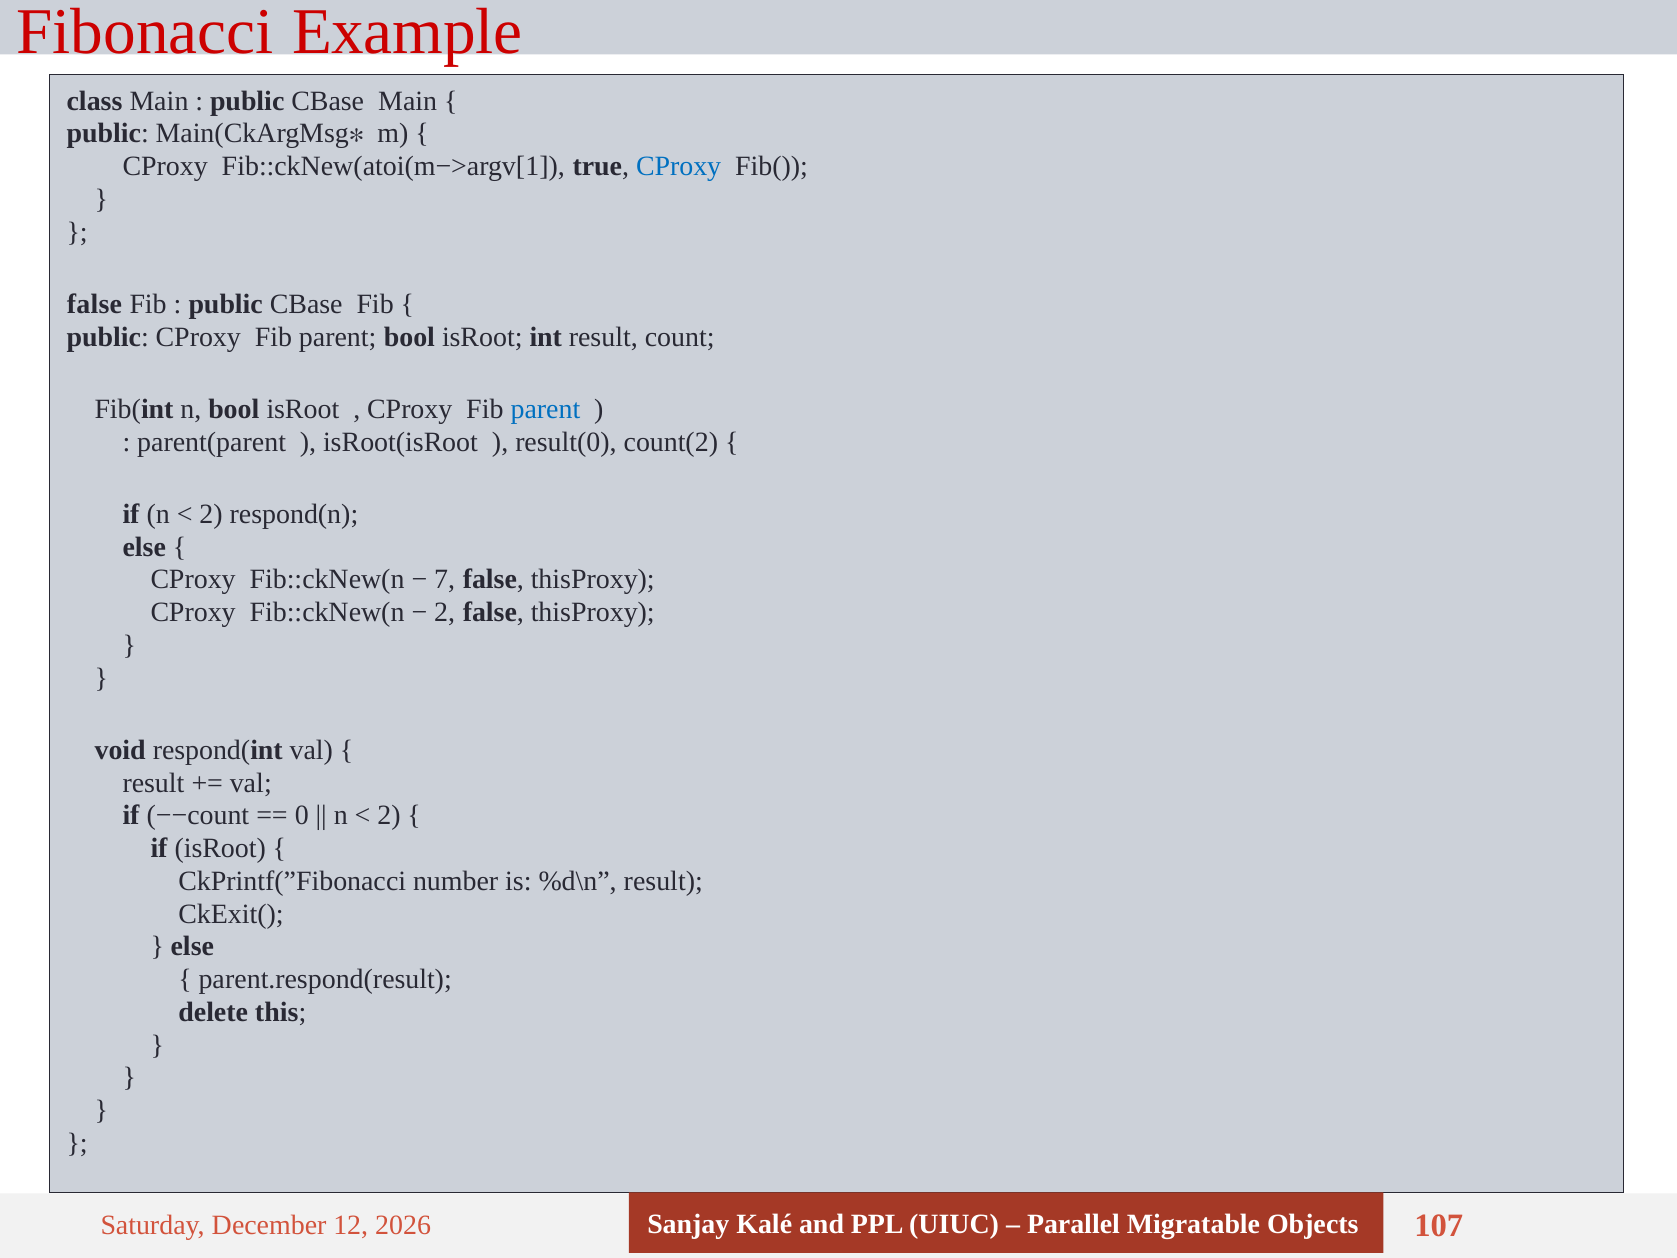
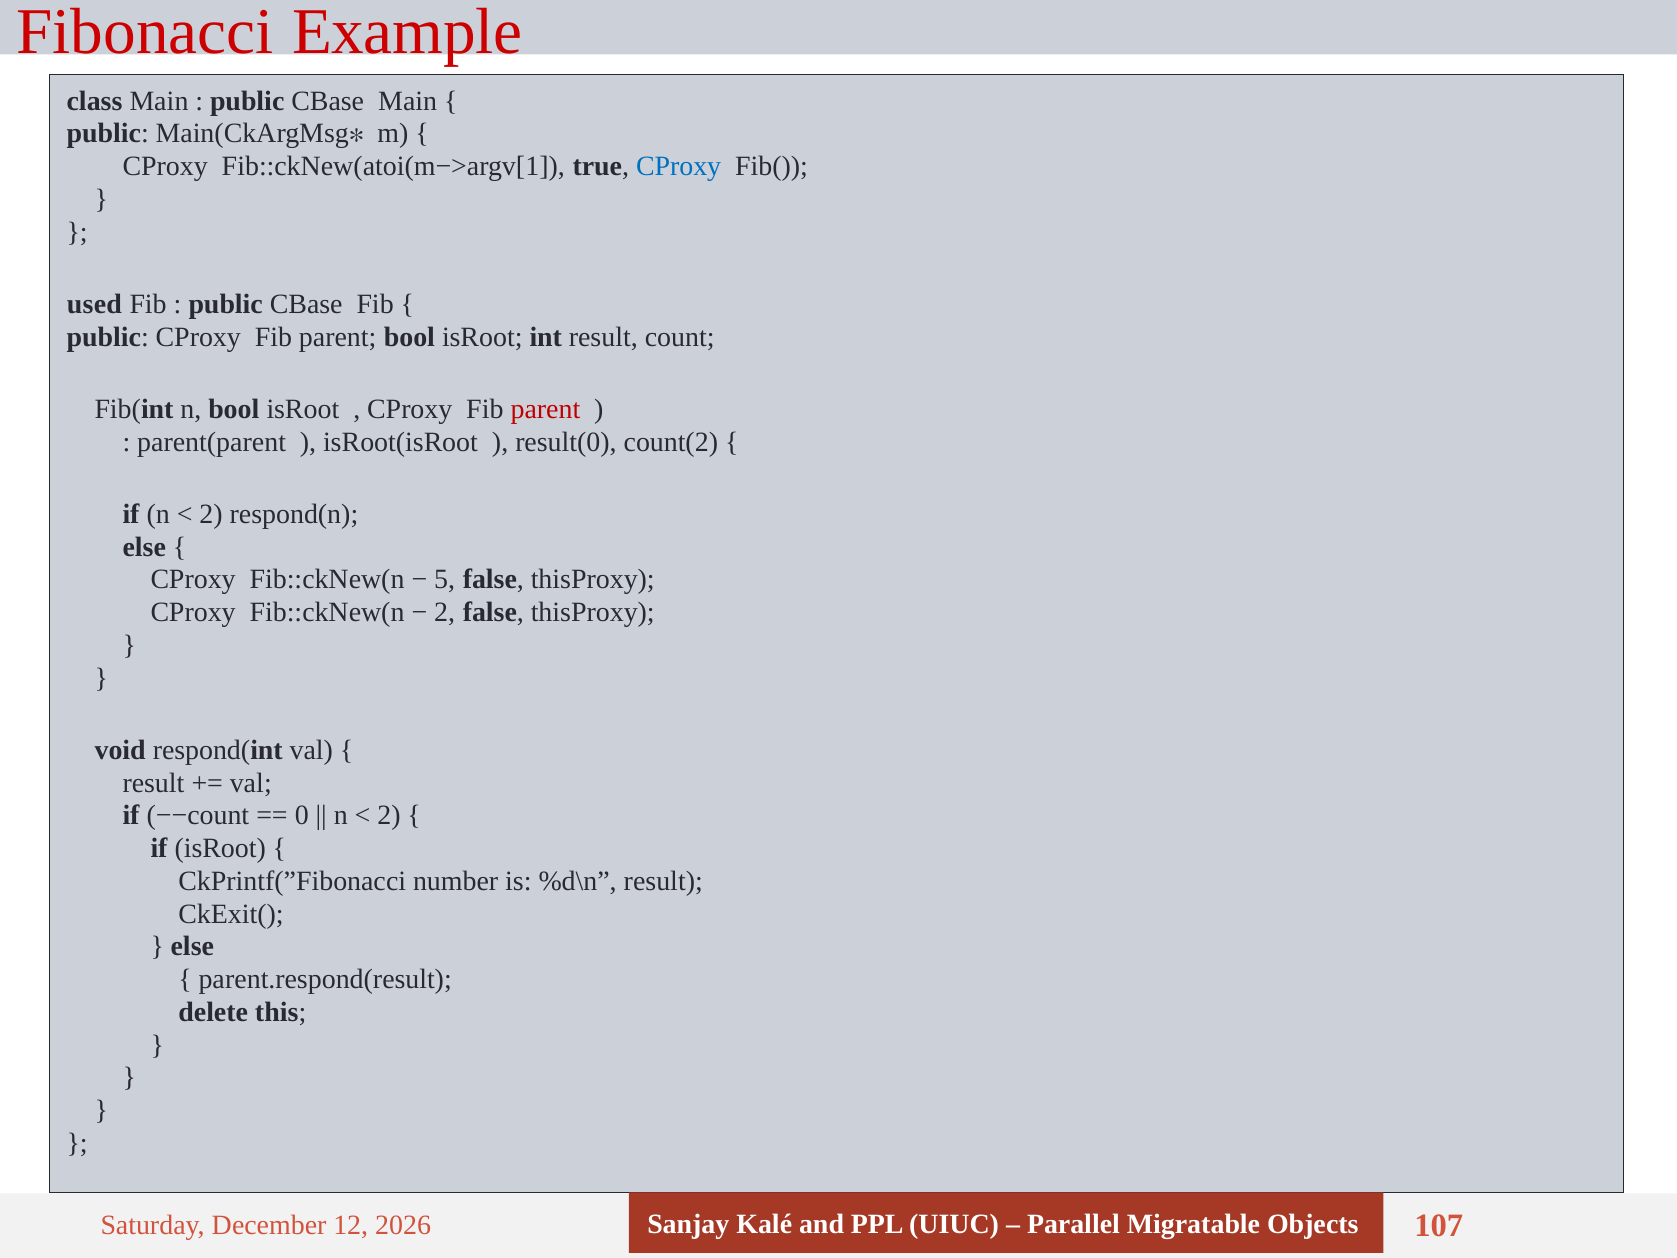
false: false -> used (94, 304)
parent colour: blue -> red (545, 409)
7: 7 -> 5 (445, 579)
